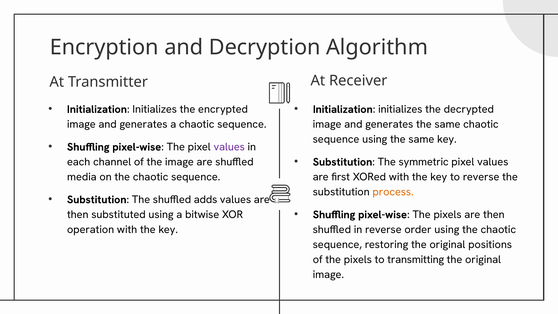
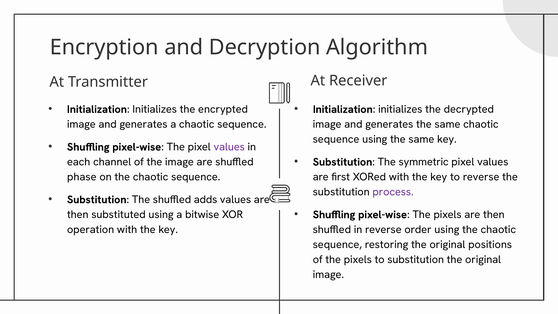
media: media -> phase (82, 177)
process colour: orange -> purple (393, 192)
to transmitting: transmitting -> substitution (416, 259)
